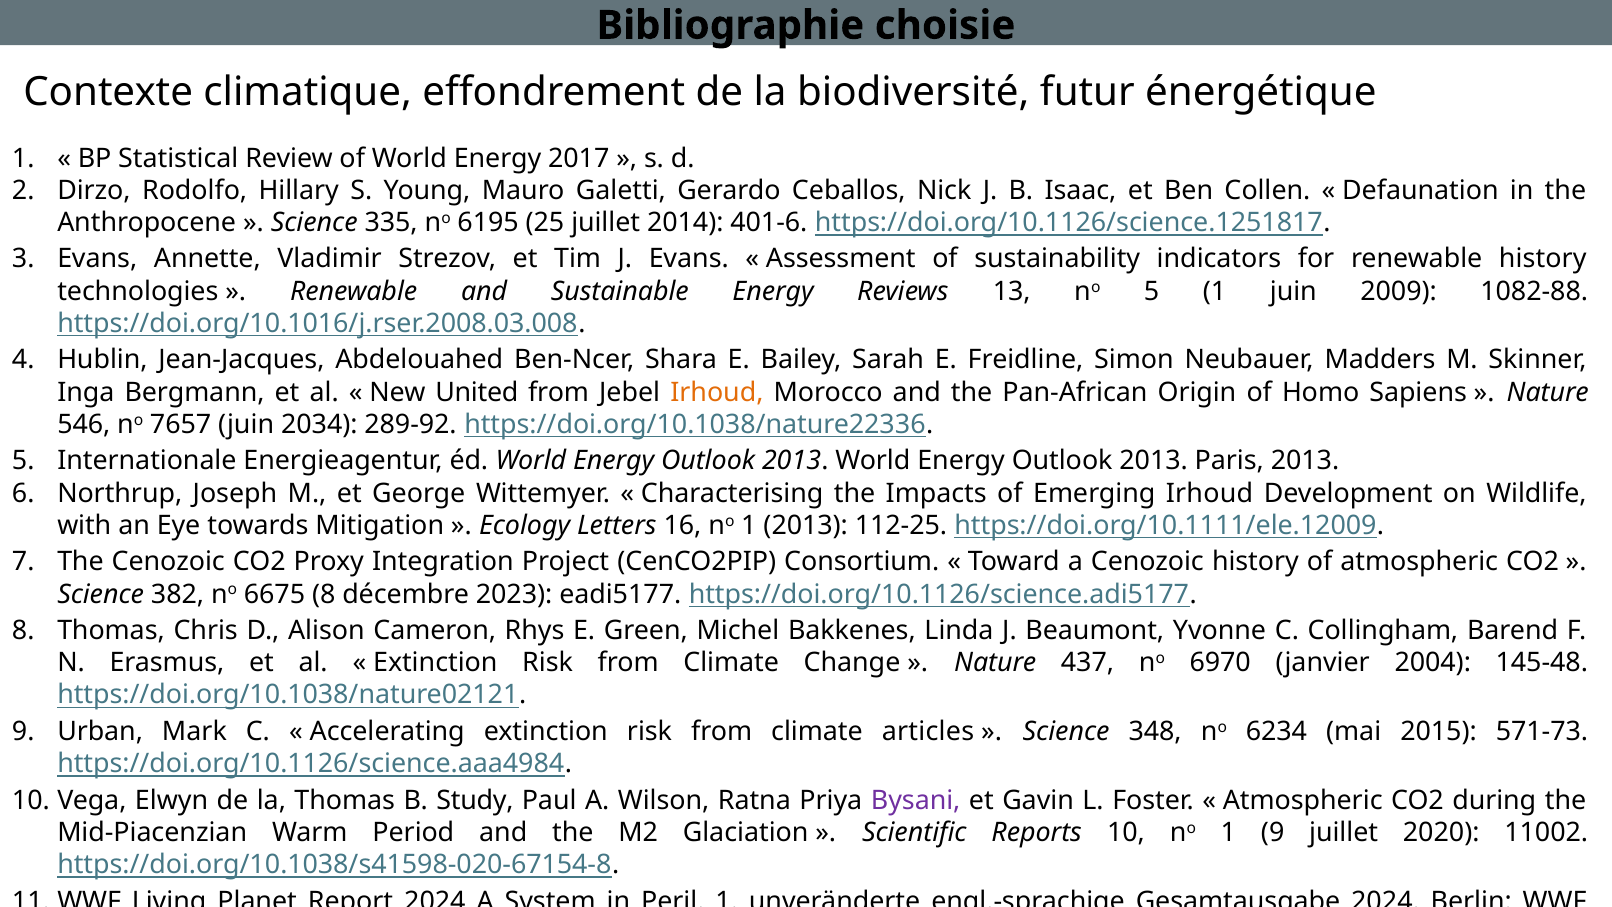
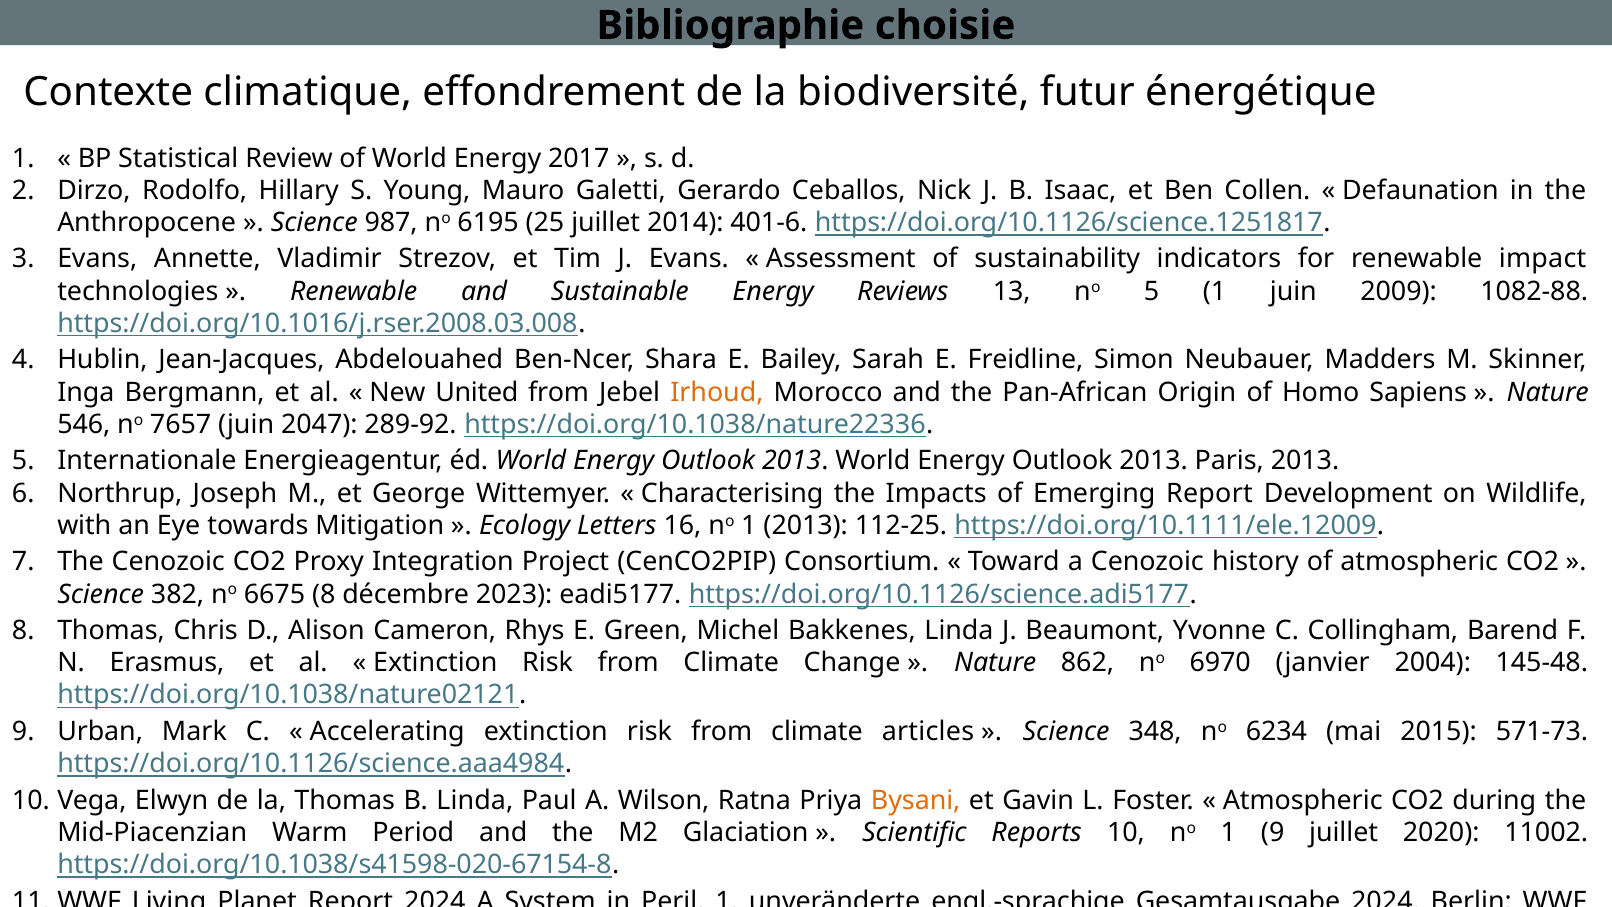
335: 335 -> 987 (391, 223)
renewable history: history -> impact (1543, 259)
2034: 2034 -> 2047 (319, 424)
Emerging Irhoud: Irhoud -> Report (1209, 493)
437: 437 -> 862 (1087, 663)
B Study: Study -> Linda (475, 800)
Bysani colour: purple -> orange (916, 800)
